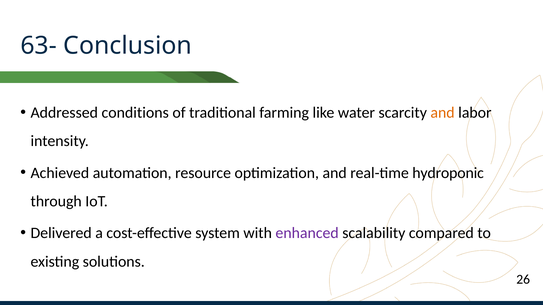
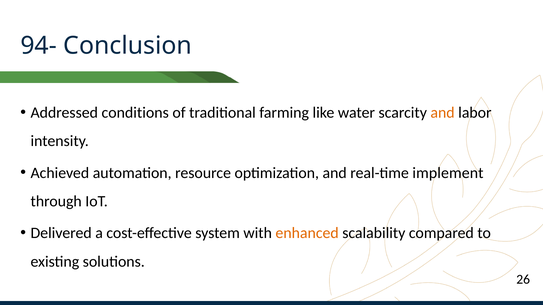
63-: 63- -> 94- (39, 46)
hydroponic: hydroponic -> implement (448, 173)
enhanced colour: purple -> orange (307, 233)
